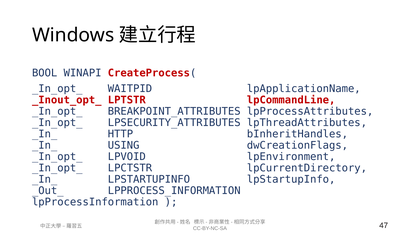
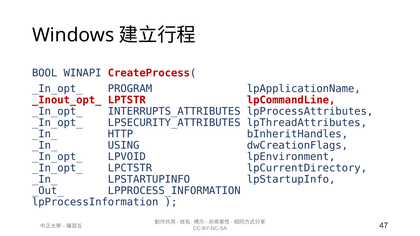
WAITPID: WAITPID -> PROGRAM (130, 89)
BREAKPOINT_ATTRIBUTES: BREAKPOINT_ATTRIBUTES -> INTERRUPTS_ATTRIBUTES (174, 112)
